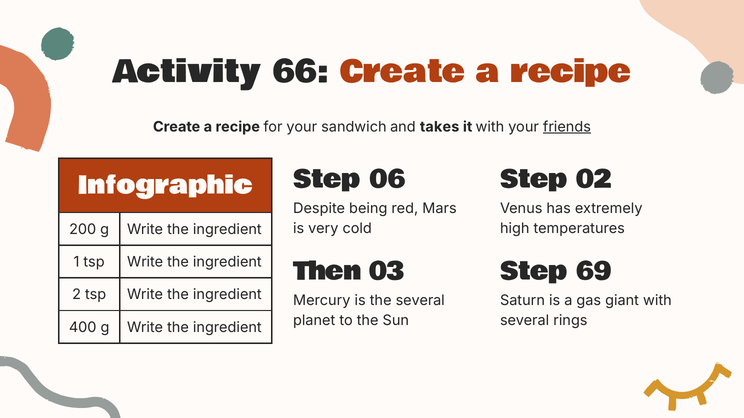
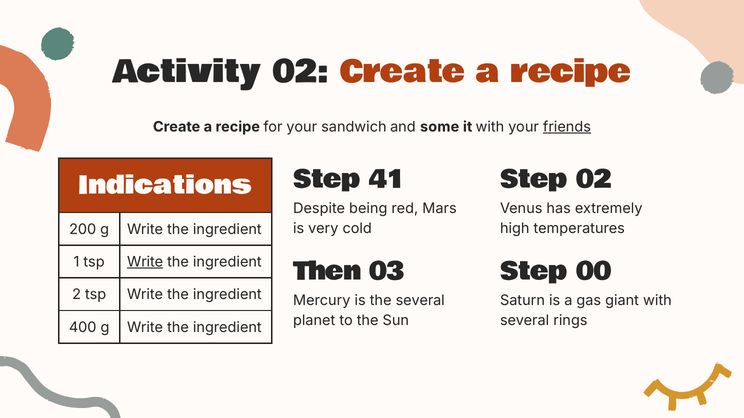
Activity 66: 66 -> 02 (301, 72)
takes: takes -> some (440, 127)
06: 06 -> 41 (388, 180)
Infographic: Infographic -> Indications (165, 186)
Write underline: none -> present (145, 262)
69: 69 -> 00 (594, 272)
